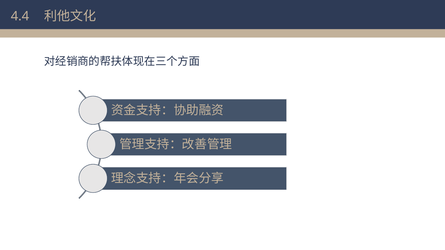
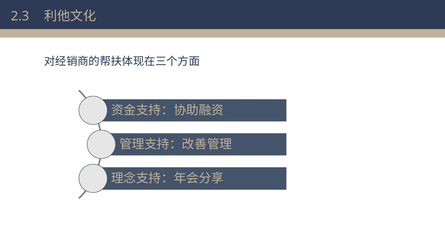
4.4: 4.4 -> 2.3 (20, 16)
